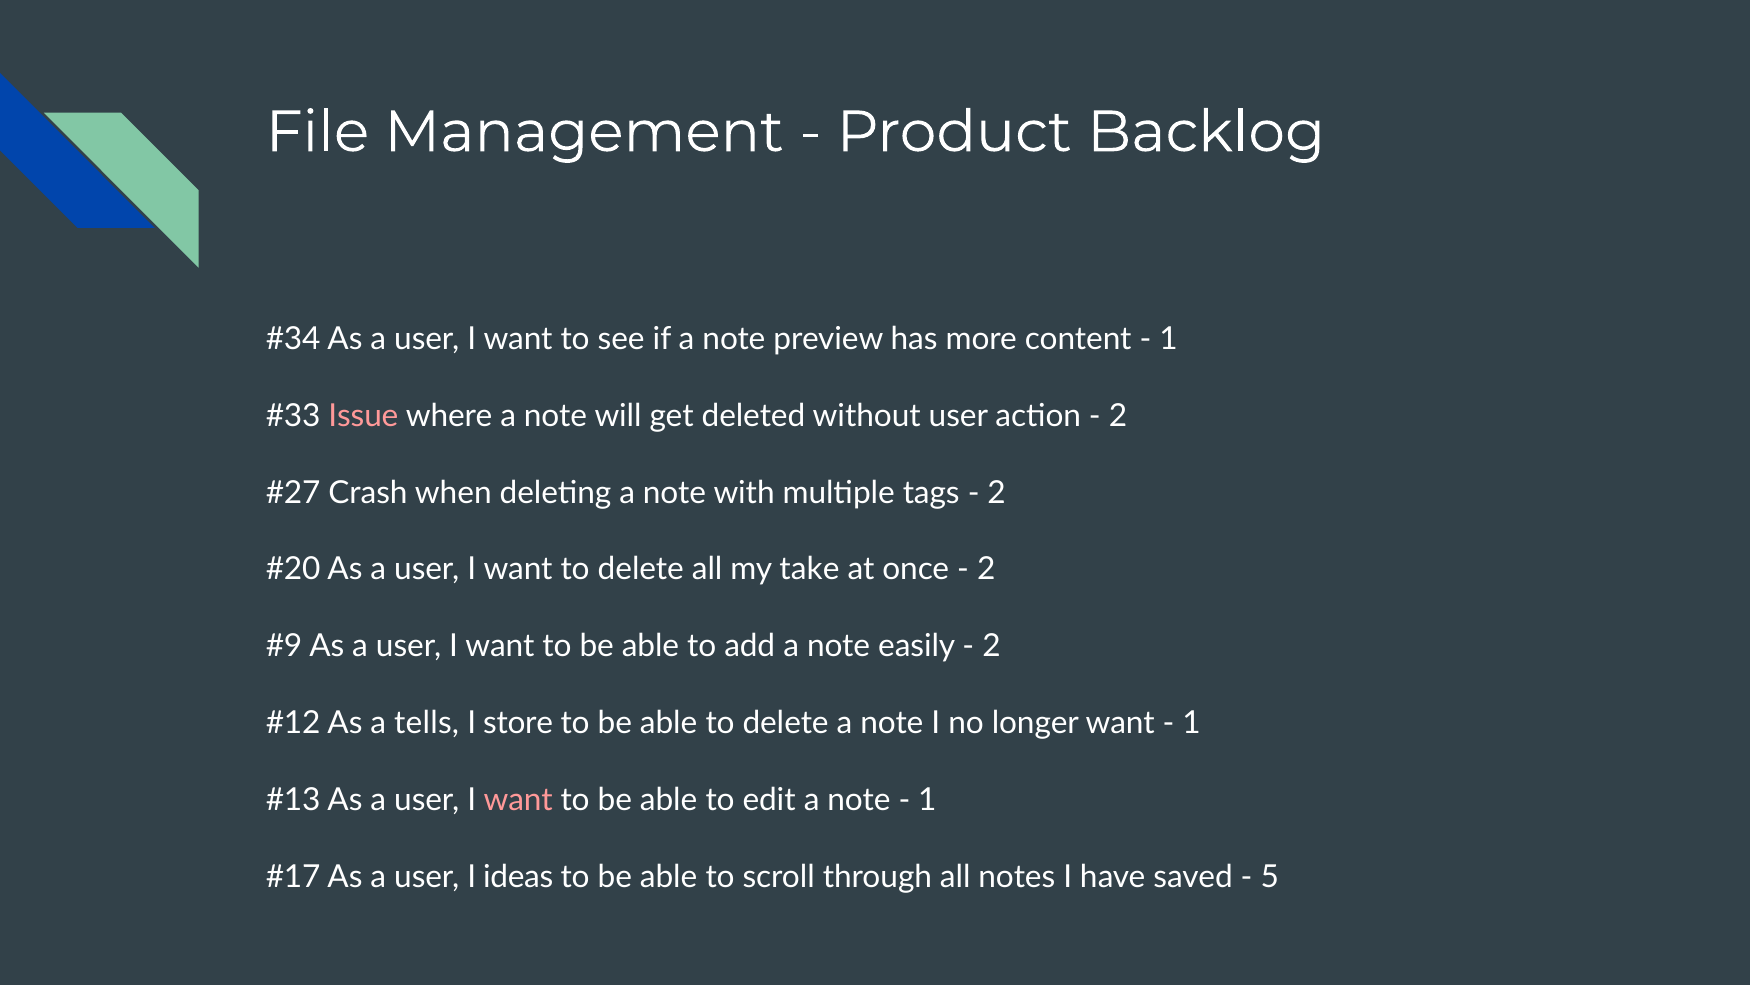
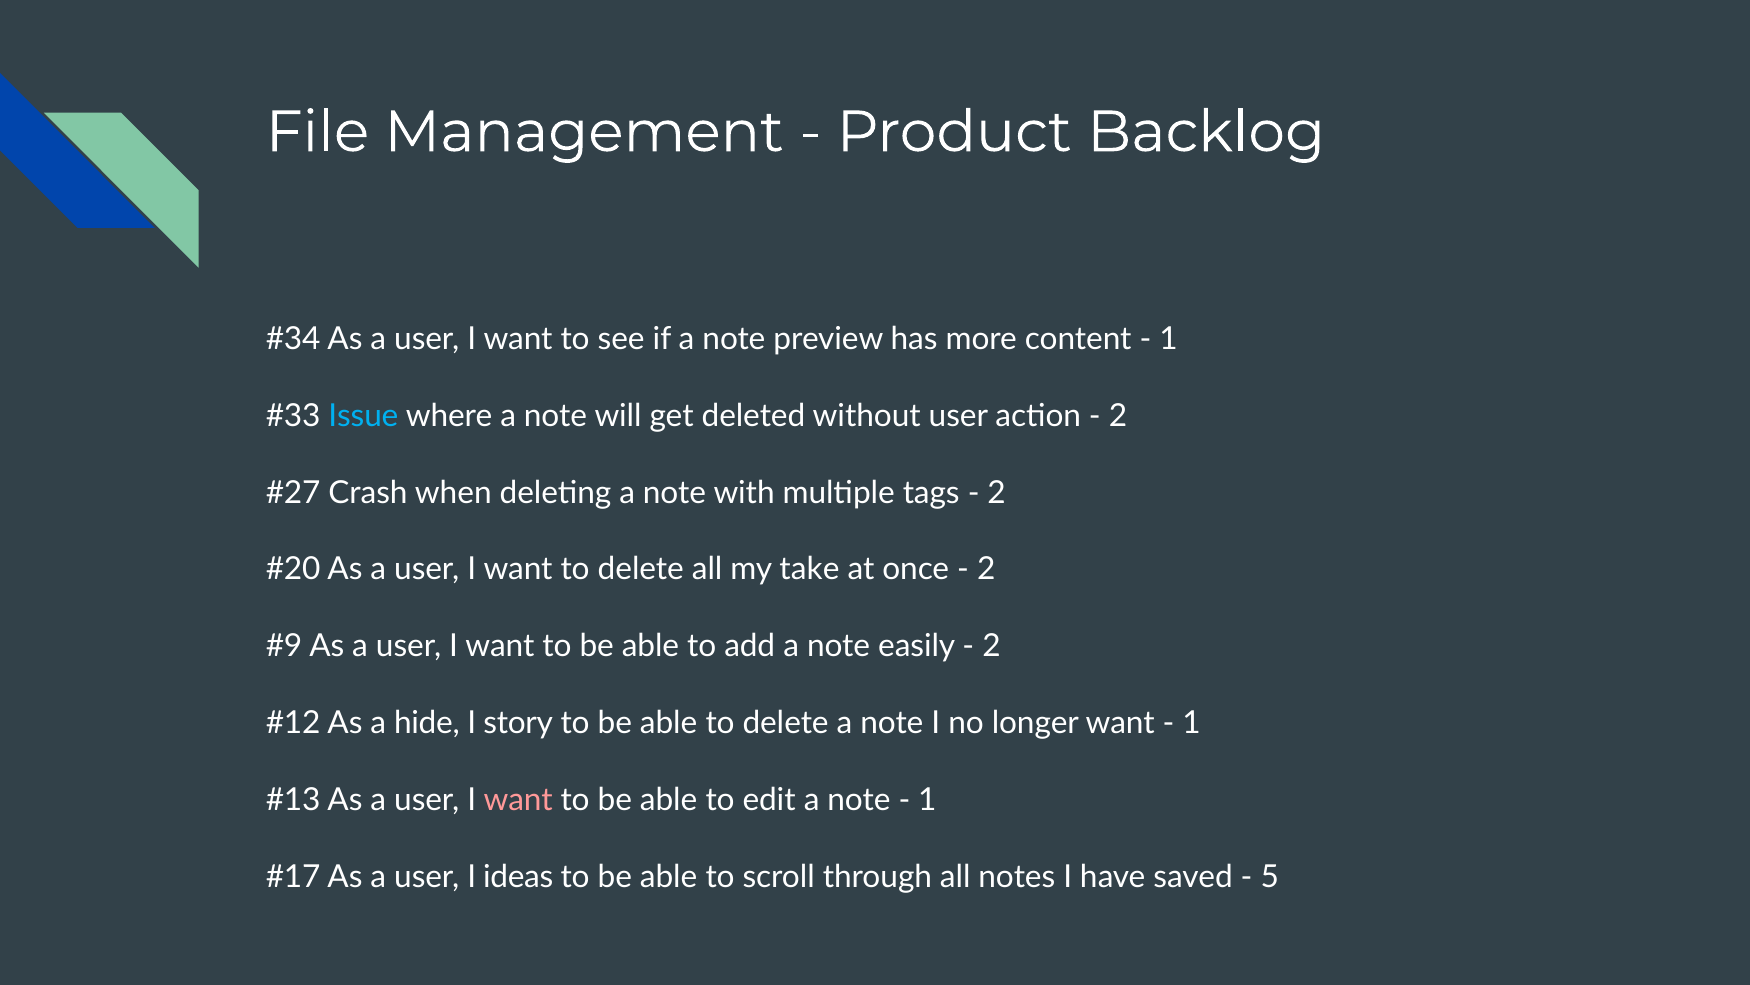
Issue colour: pink -> light blue (363, 415)
tells: tells -> hide (427, 723)
store: store -> story (518, 723)
